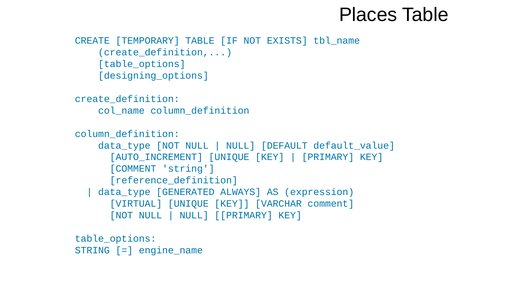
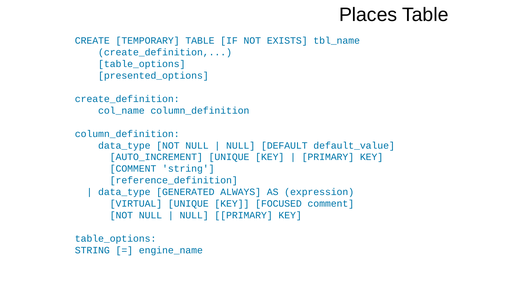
designing_options: designing_options -> presented_options (153, 76)
VARCHAR: VARCHAR -> FOCUSED (278, 204)
